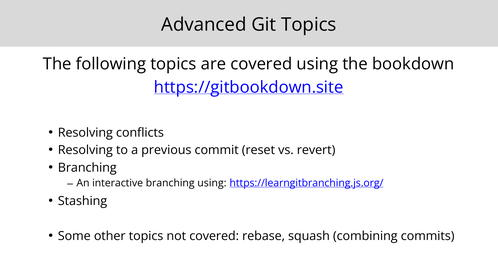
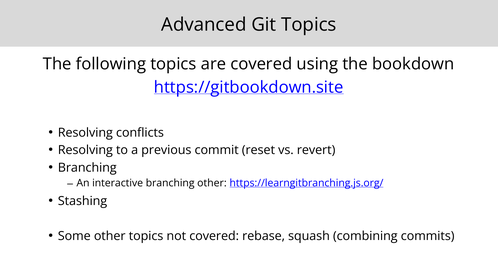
branching using: using -> other (212, 183)
